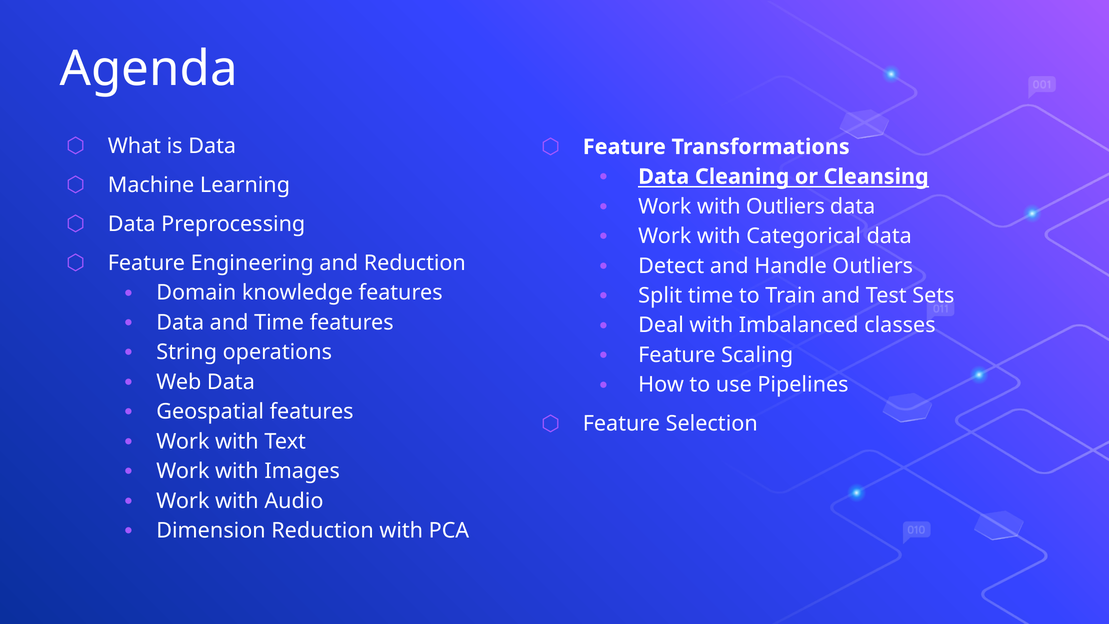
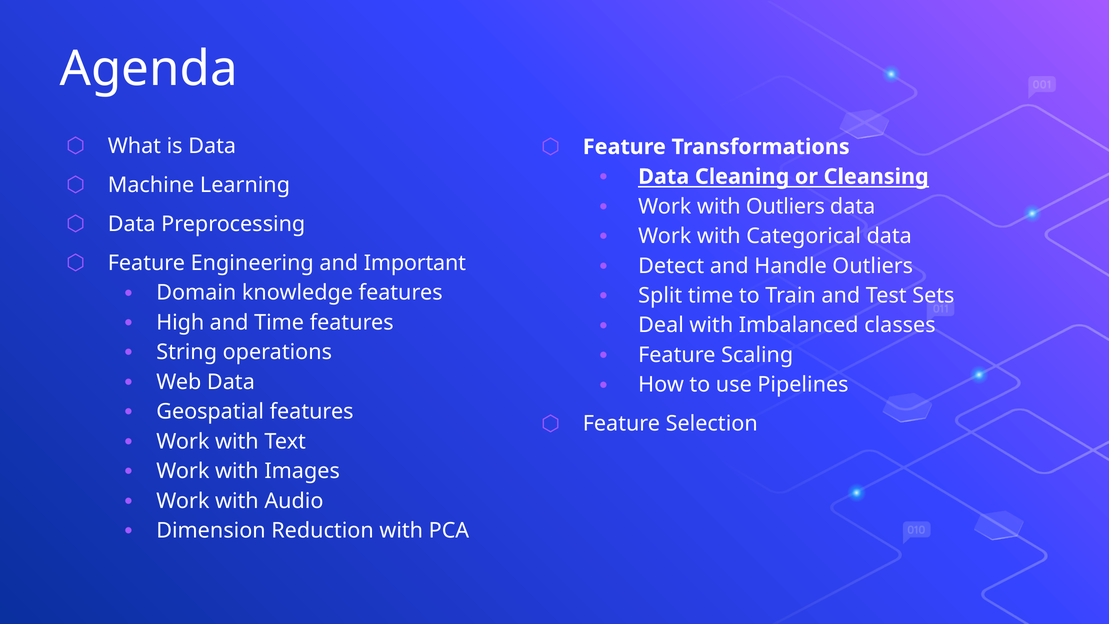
and Reduction: Reduction -> Important (415, 263)
Data: Data -> High (180, 322)
